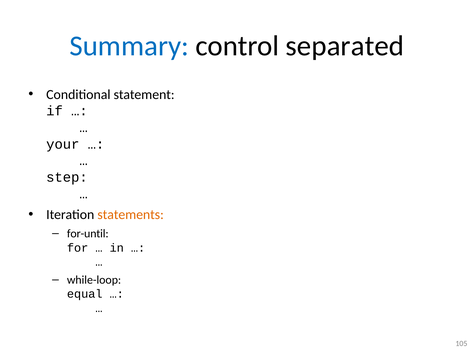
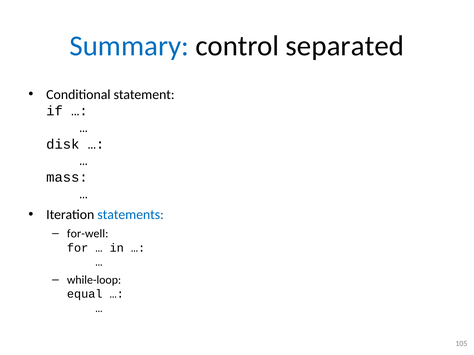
your: your -> disk (63, 144)
step: step -> mass (67, 178)
statements colour: orange -> blue (131, 215)
for-until: for-until -> for-well (88, 234)
